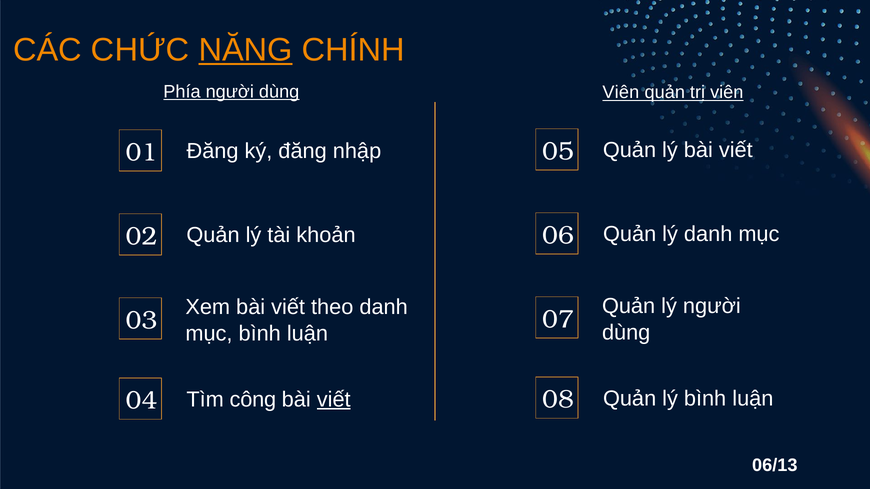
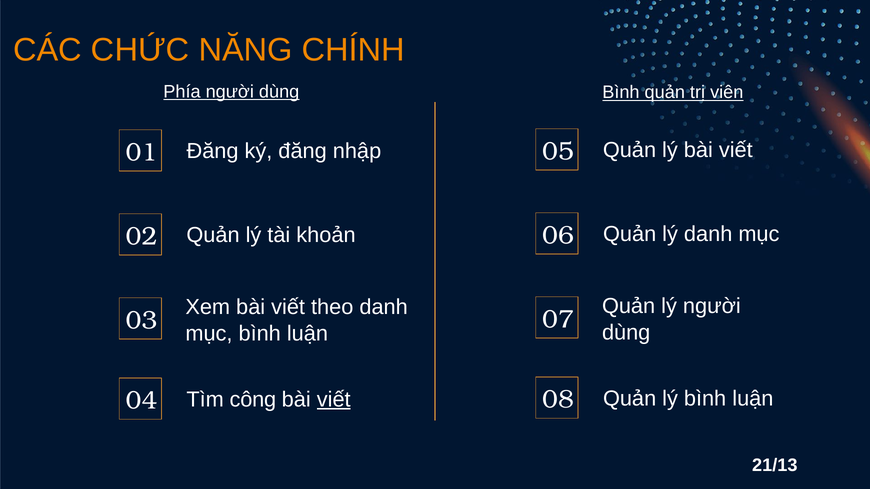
NĂNG underline: present -> none (246, 50)
dùng Viên: Viên -> Bình (621, 92)
06/13: 06/13 -> 21/13 (775, 466)
